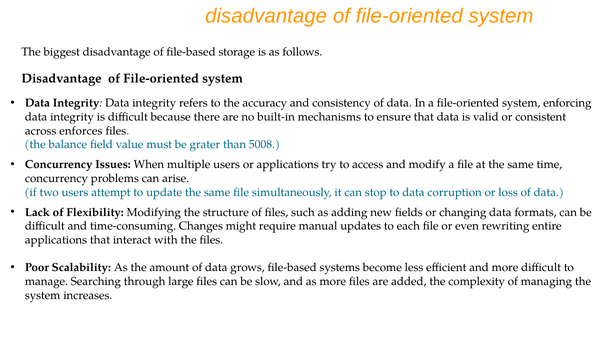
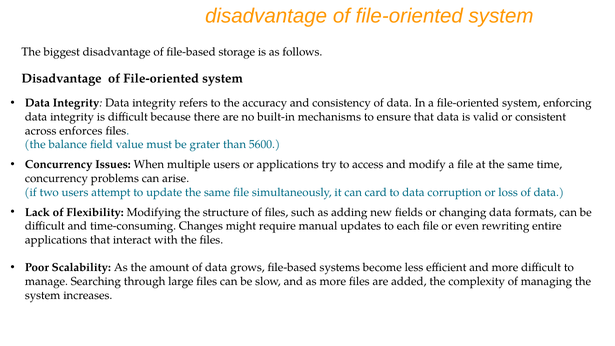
5008: 5008 -> 5600 (265, 145)
stop: stop -> card (376, 192)
